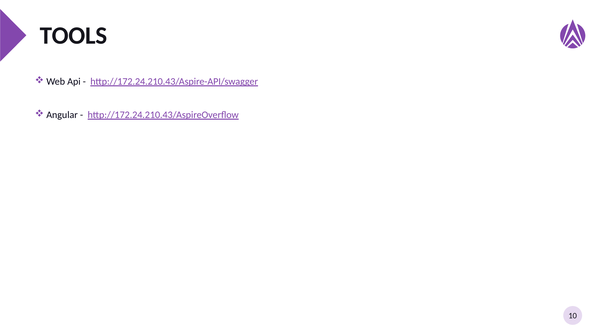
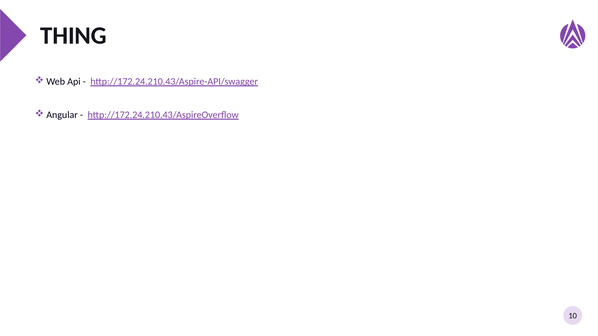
TOOLS: TOOLS -> THING (73, 36)
